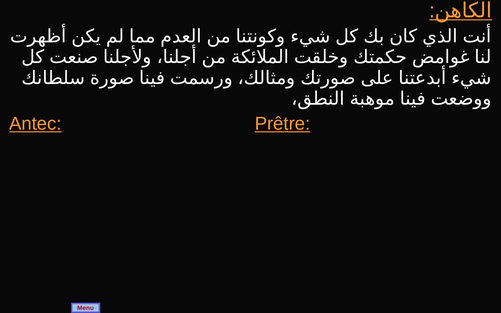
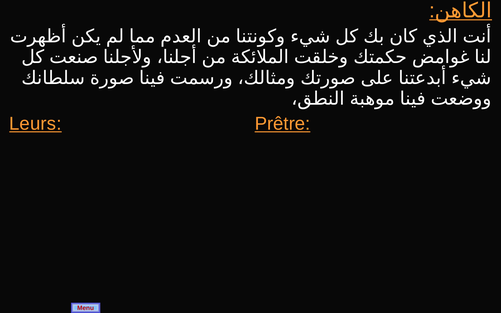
Antec: Antec -> Leurs (35, 124)
